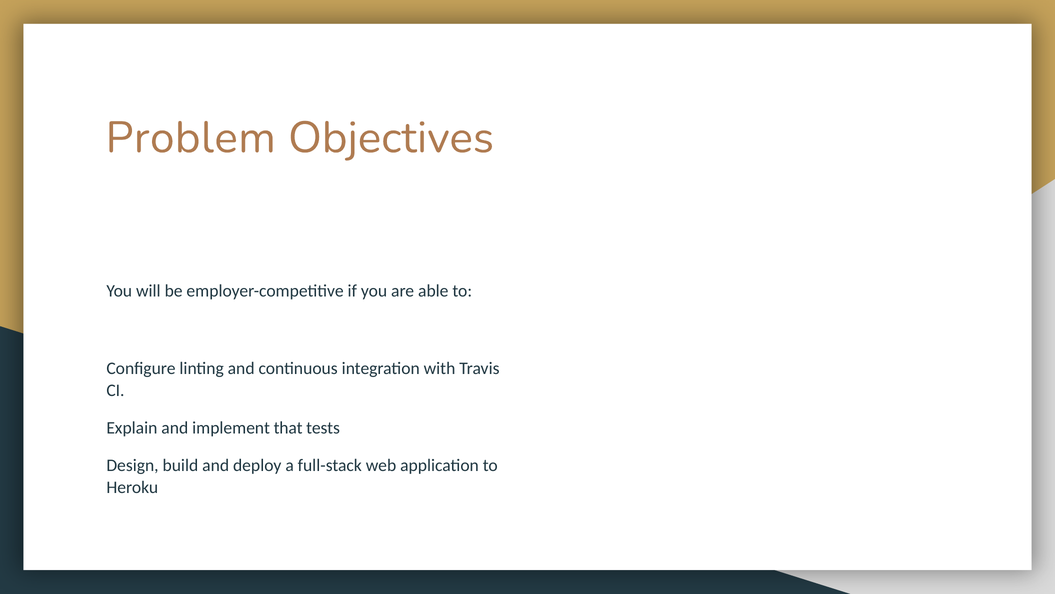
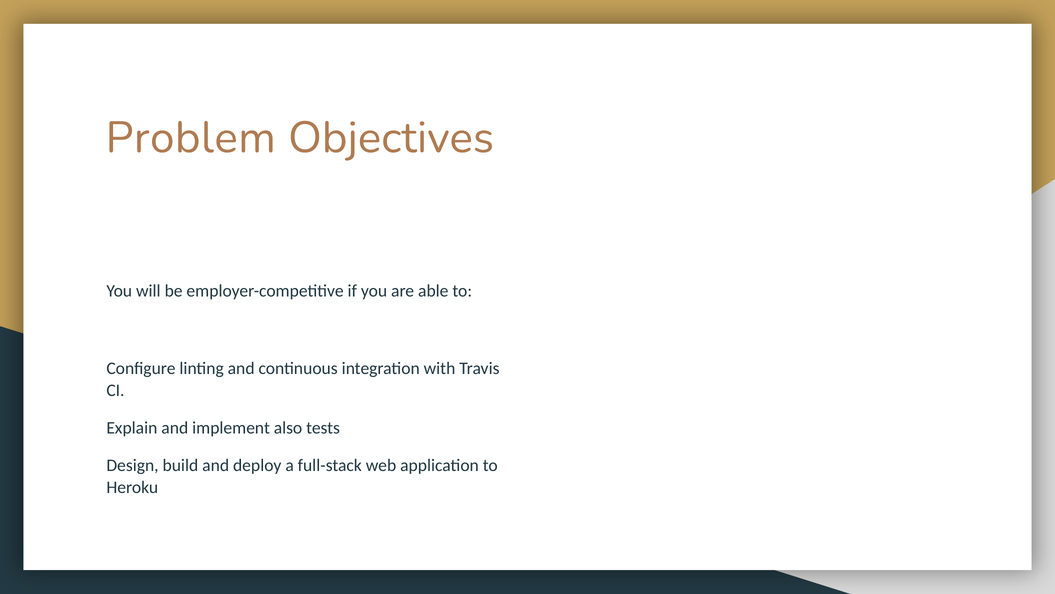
that: that -> also (288, 428)
